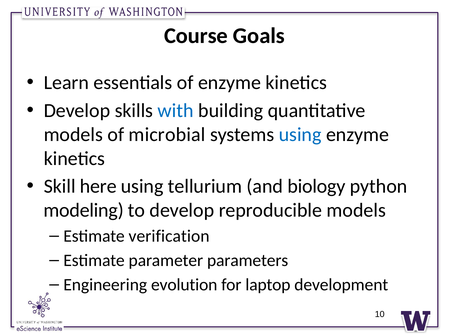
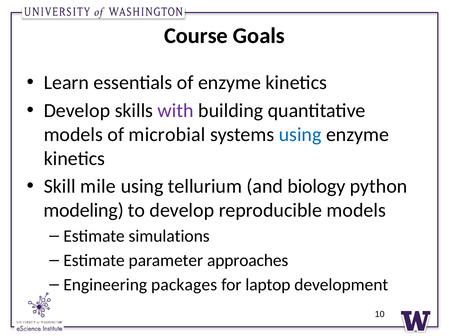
with colour: blue -> purple (176, 111)
here: here -> mile (98, 187)
verification: verification -> simulations (169, 236)
parameters: parameters -> approaches (248, 261)
evolution: evolution -> packages (184, 285)
